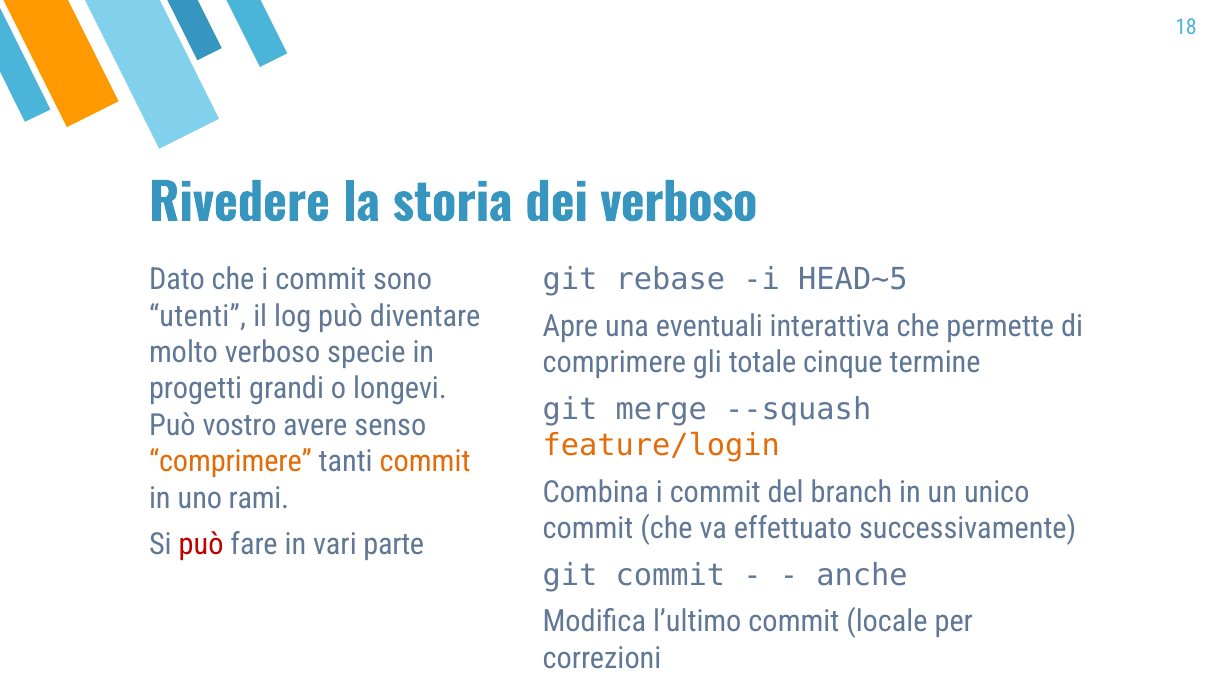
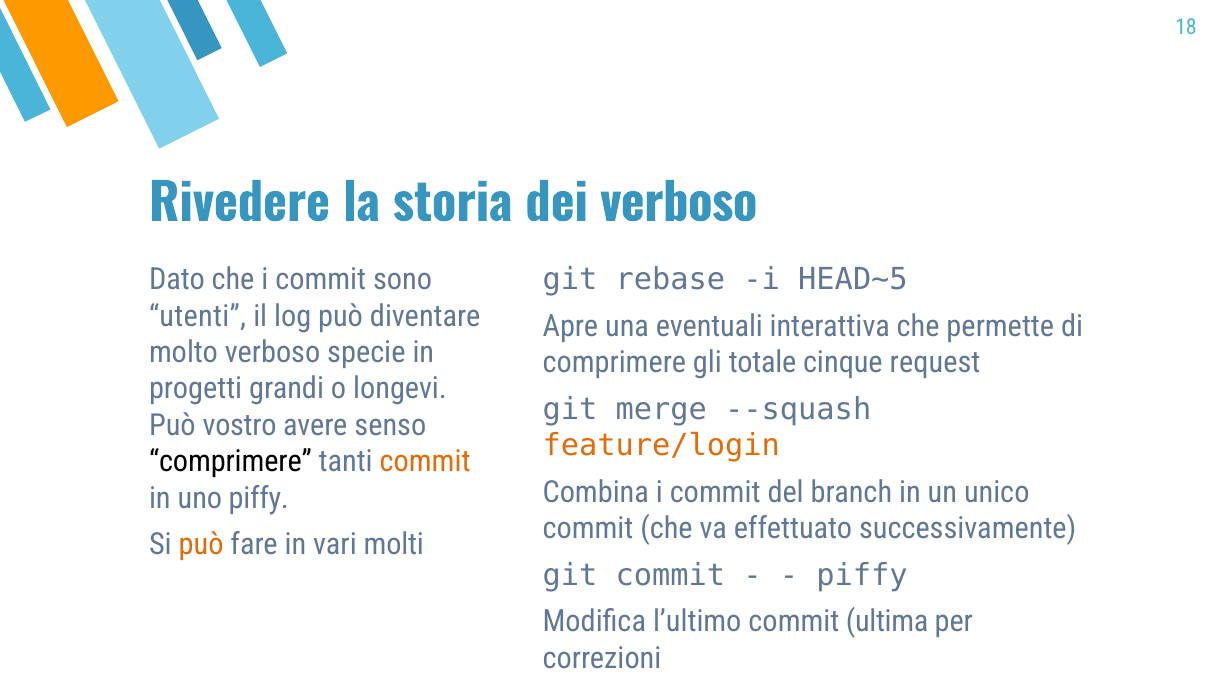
termine: termine -> request (935, 363)
comprimere colour: orange -> black (230, 462)
uno rami: rami -> piffy (259, 498)
può colour: red -> orange (201, 545)
parte: parte -> molti (394, 545)
anche: anche -> piffy (862, 575)
locale: locale -> ultima (887, 622)
